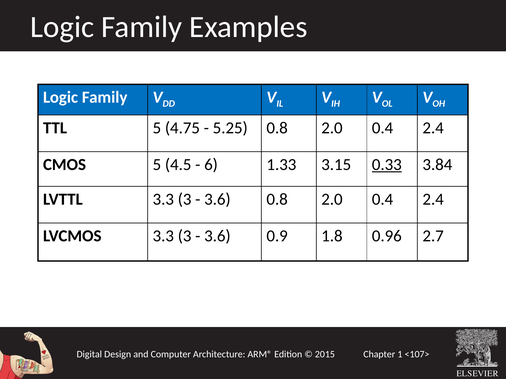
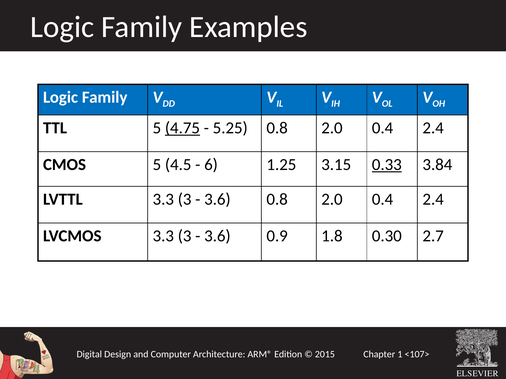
4.75 underline: none -> present (182, 128)
1.33: 1.33 -> 1.25 (281, 165)
0.96: 0.96 -> 0.30 (387, 236)
